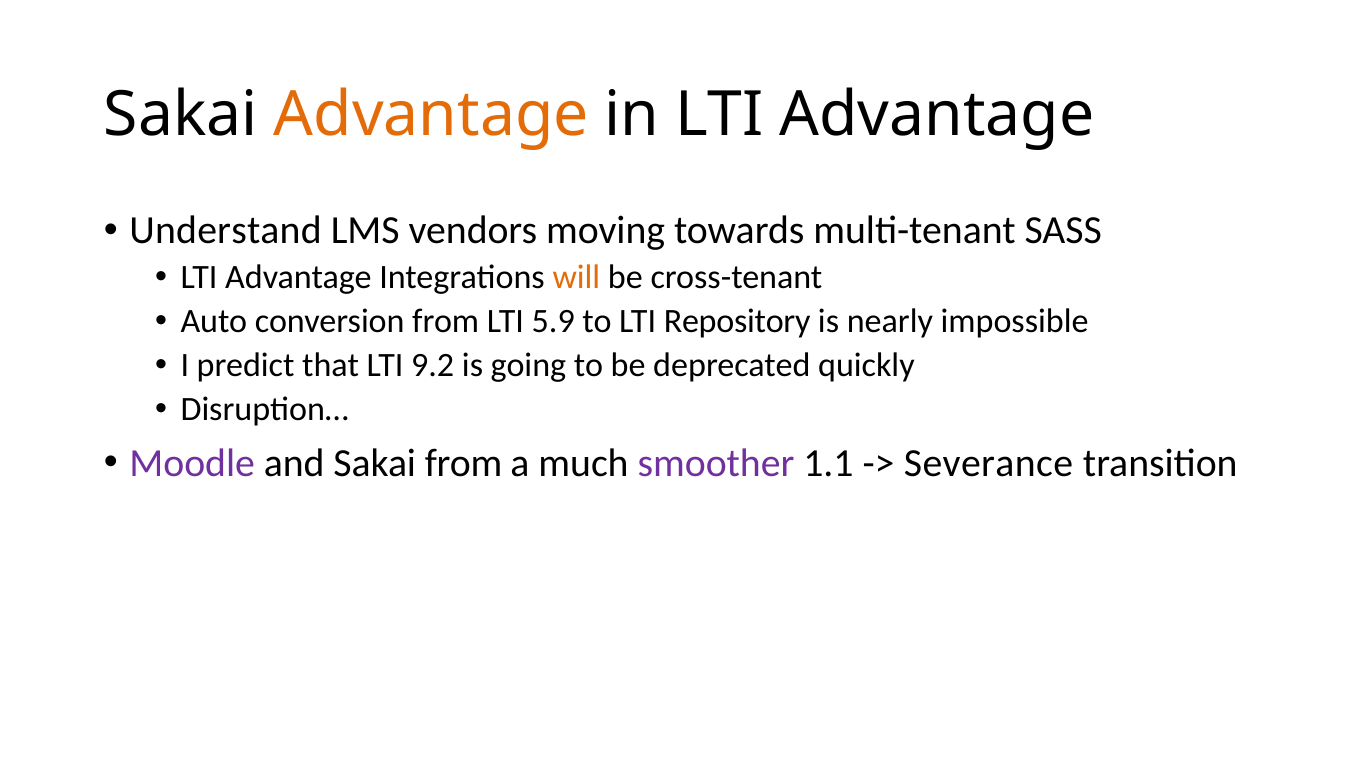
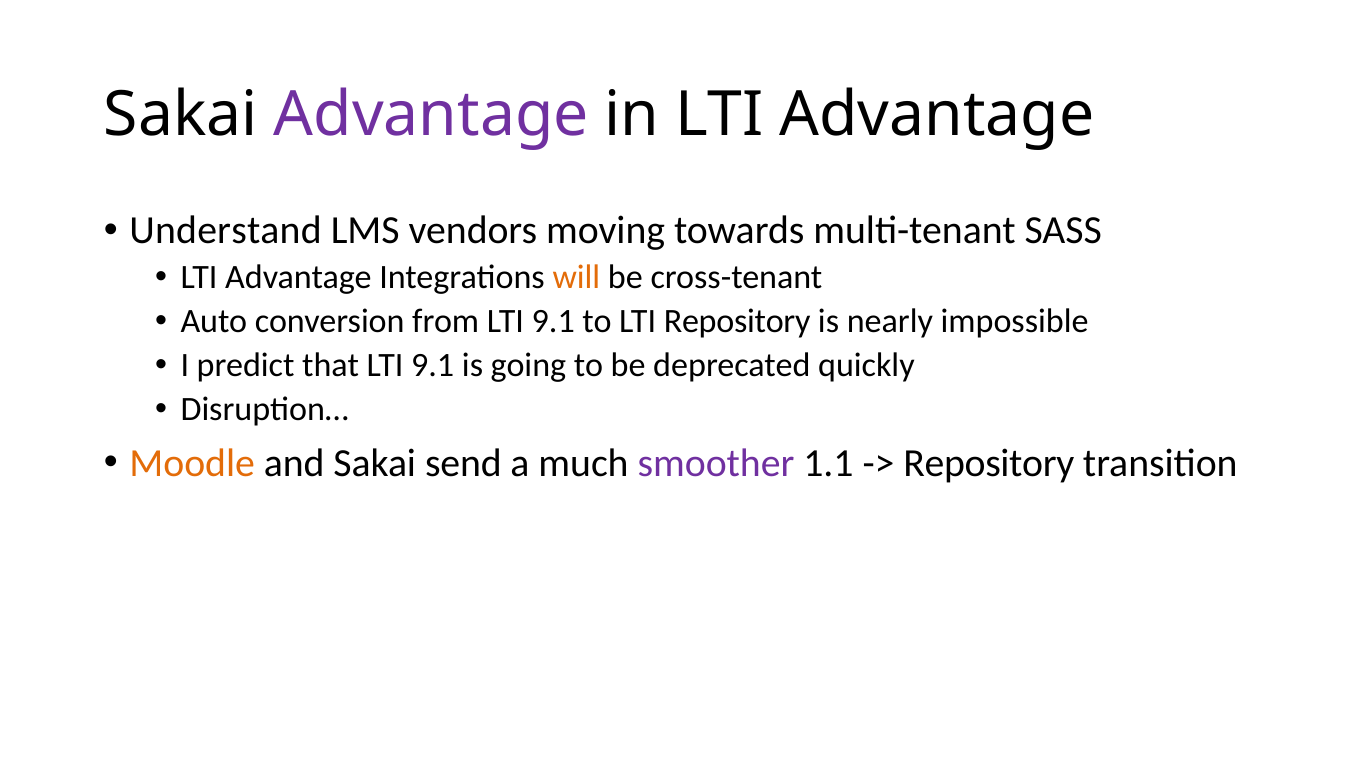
Advantage colour: orange -> purple (431, 114)
from LTI 5.9: 5.9 -> 9.1 (553, 321)
that LTI 9.2: 9.2 -> 9.1 (433, 365)
Moodle colour: purple -> orange (192, 463)
Sakai from: from -> send (463, 463)
Severance: Severance -> Repository (989, 463)
